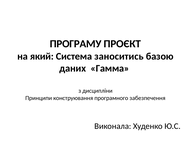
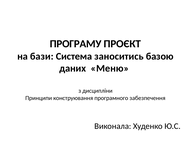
який: який -> бази (42, 56)
Гамма: Гамма -> Меню (110, 68)
